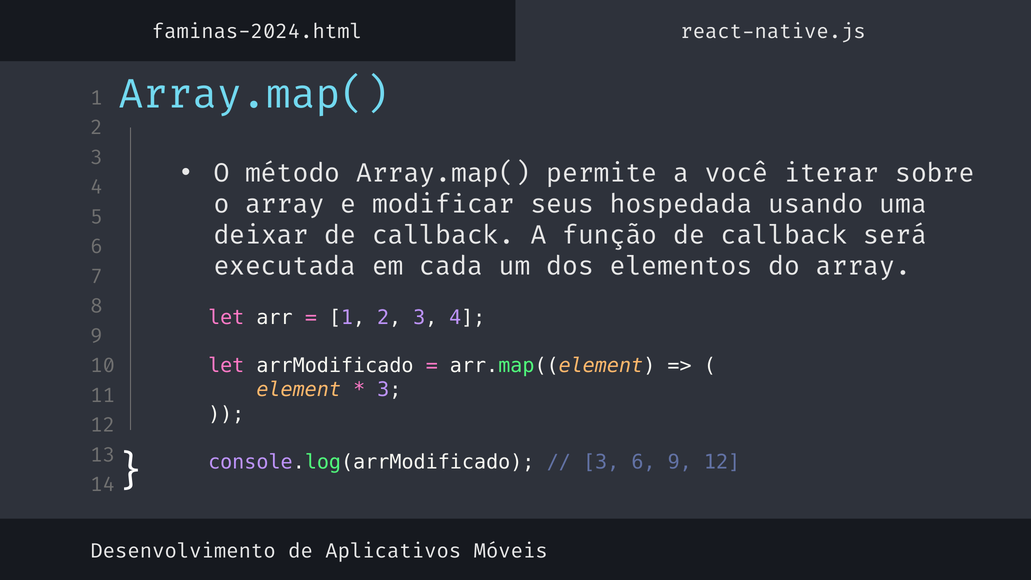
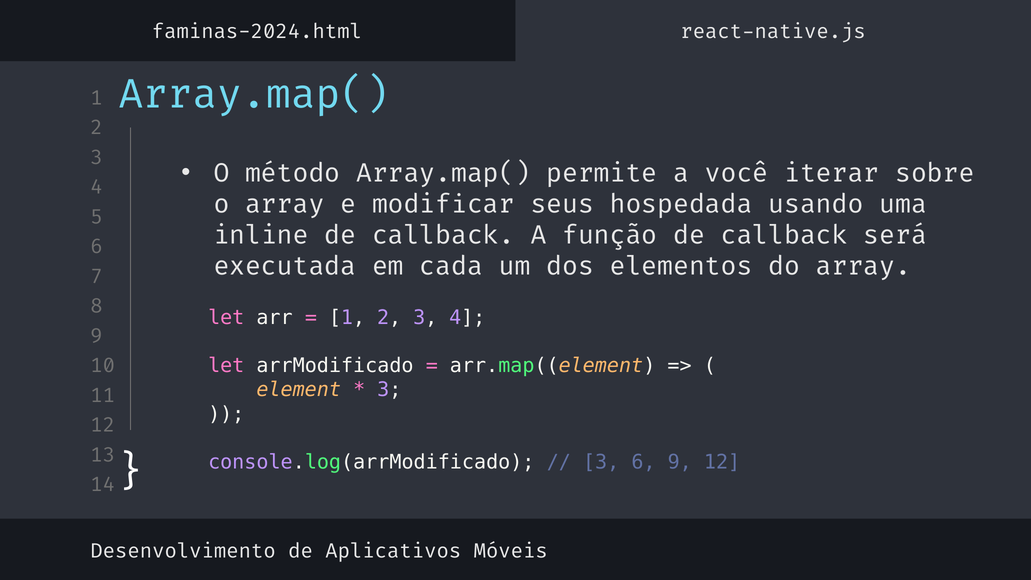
deixar: deixar -> inline (261, 235)
